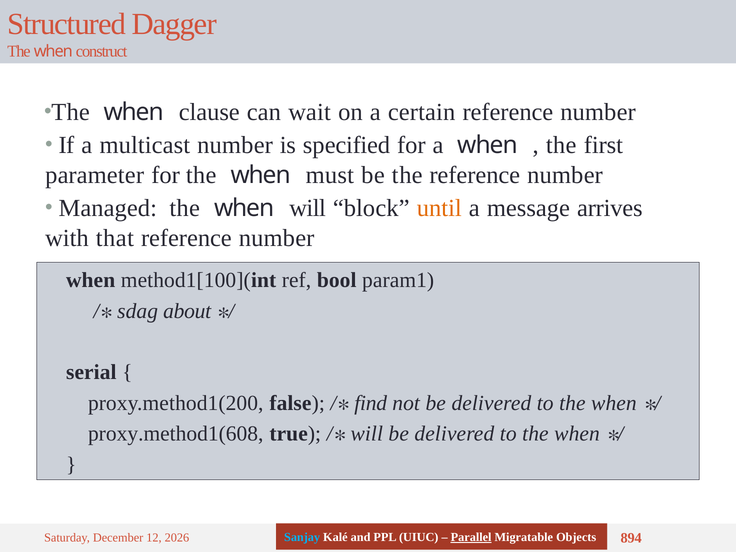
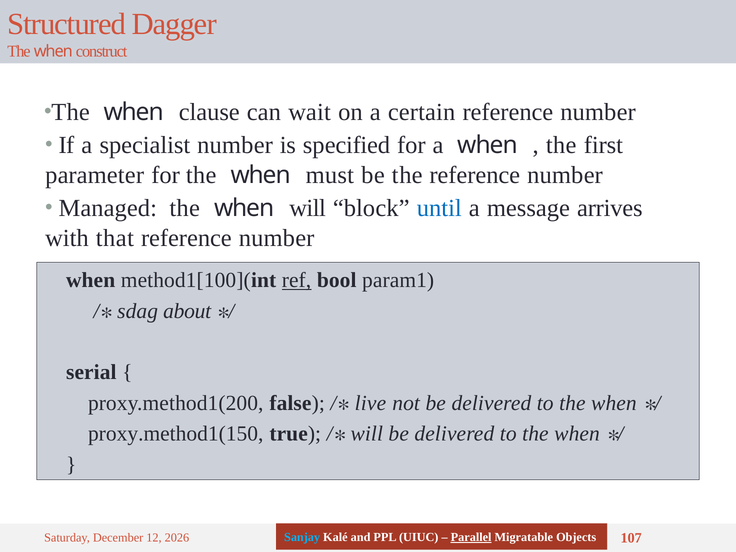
multicast: multicast -> specialist (145, 145)
until colour: orange -> blue (439, 208)
ref underline: none -> present (297, 280)
find: find -> live (370, 403)
proxy.method1(608: proxy.method1(608 -> proxy.method1(150 (176, 434)
894: 894 -> 107 (631, 538)
